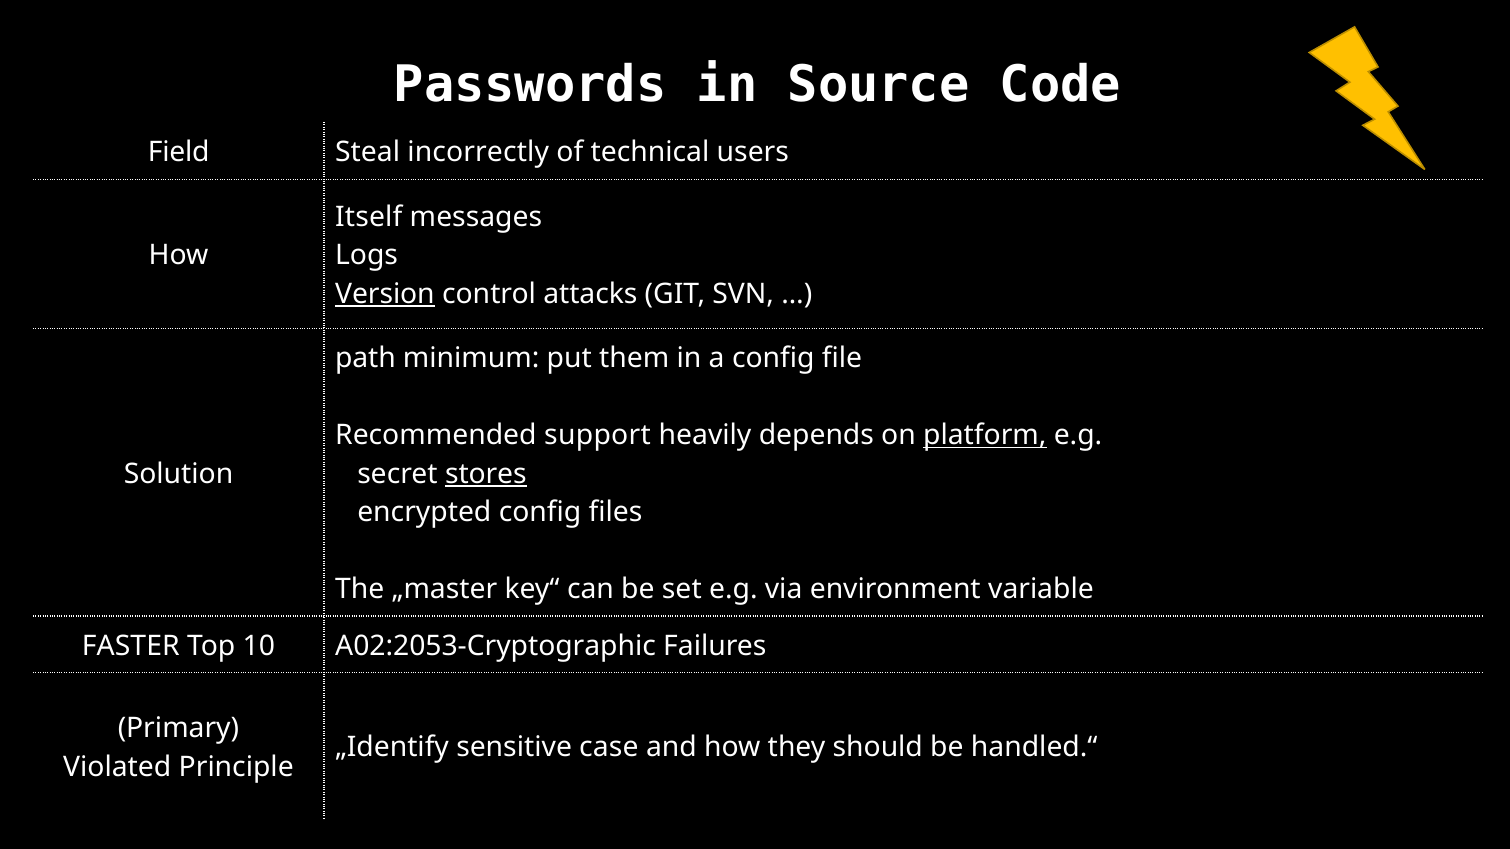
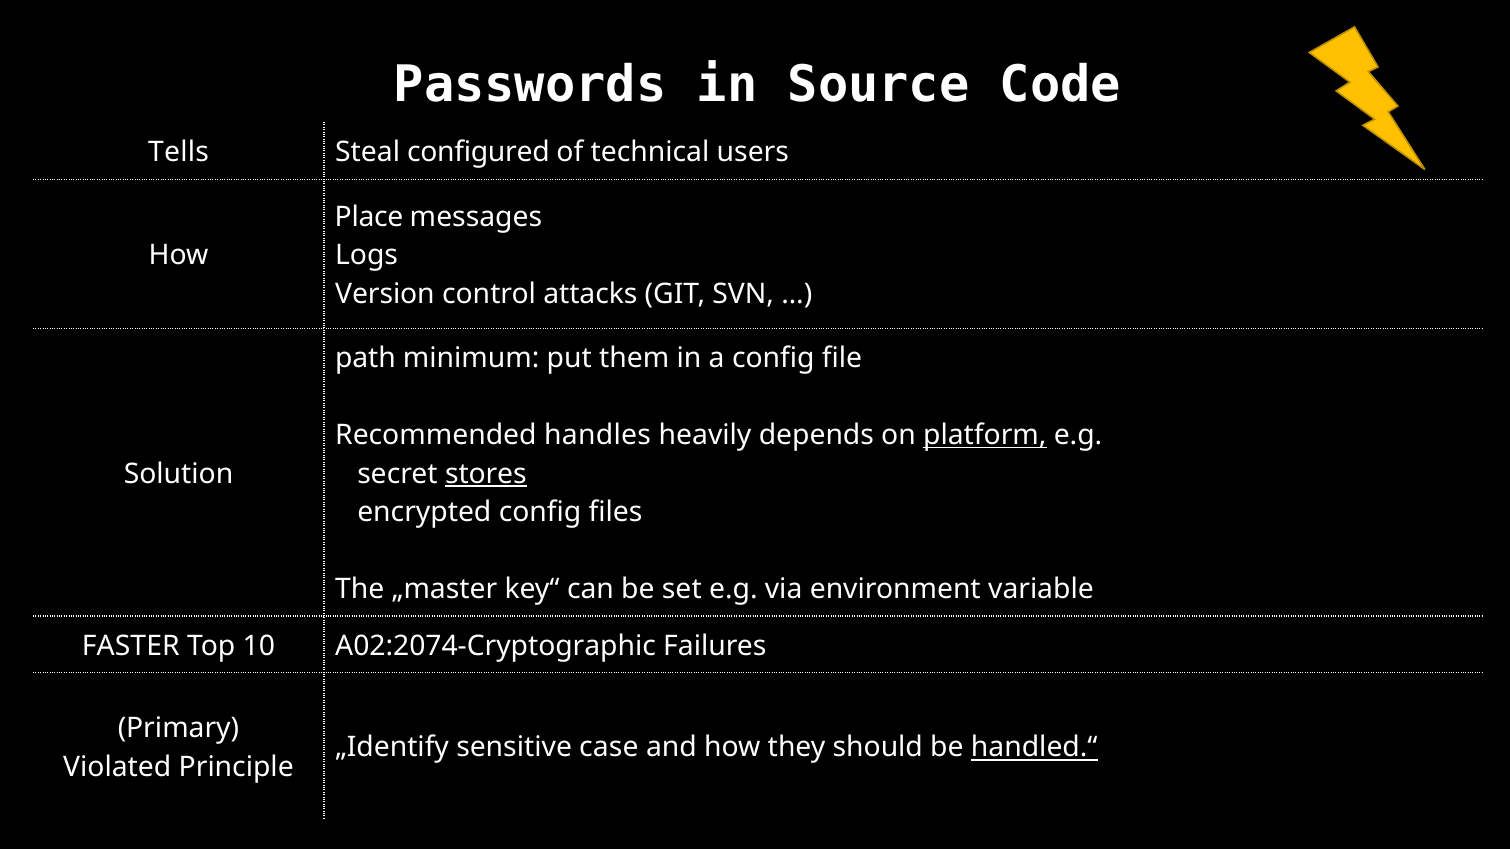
Field: Field -> Tells (178, 152)
incorrectly: incorrectly -> configured (478, 152)
Itself: Itself -> Place (369, 217)
Version underline: present -> none (385, 294)
support: support -> handles (598, 436)
A02:2053-Cryptographic: A02:2053-Cryptographic -> A02:2074-Cryptographic (496, 646)
handled.“ underline: none -> present (1034, 748)
